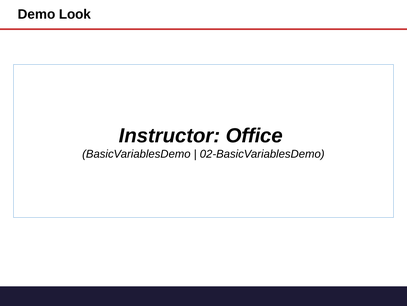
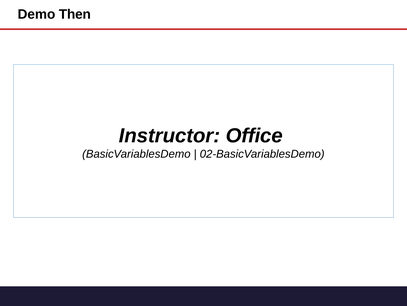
Look: Look -> Then (75, 14)
